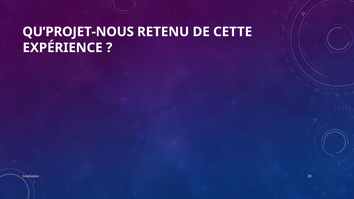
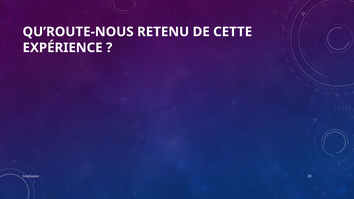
QU’PROJET-NOUS: QU’PROJET-NOUS -> QU’ROUTE-NOUS (78, 32)
